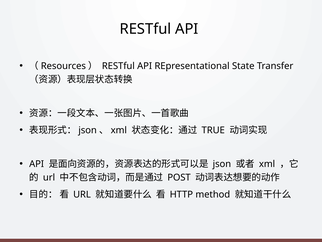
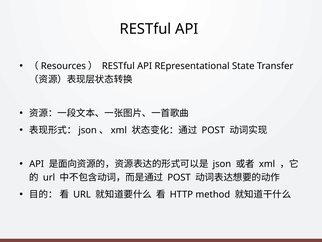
TRUE: TRUE -> POST (213, 130)
